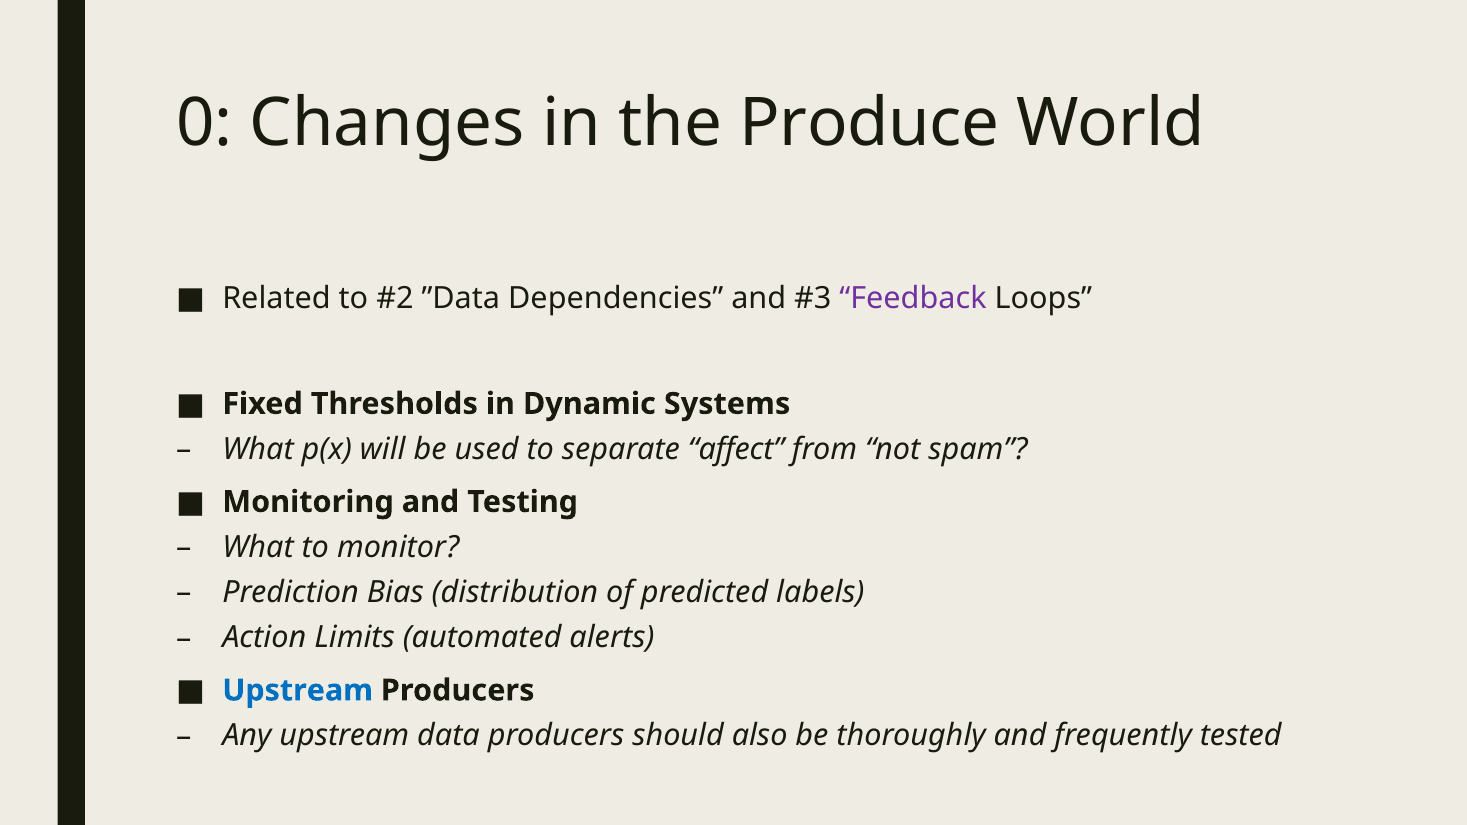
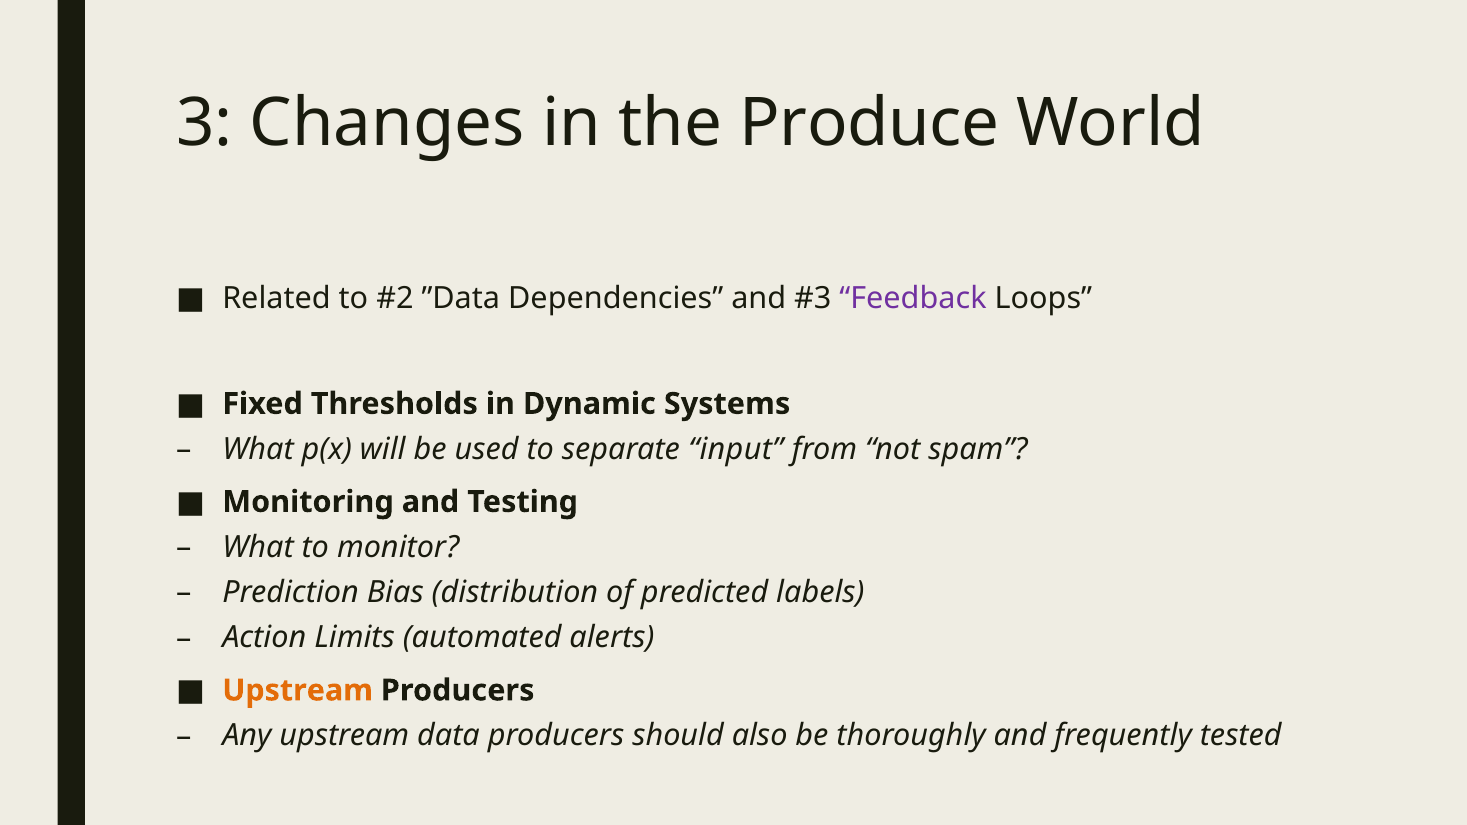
0: 0 -> 3 (204, 123)
affect: affect -> input (736, 449)
Upstream colour: blue -> orange (298, 691)
